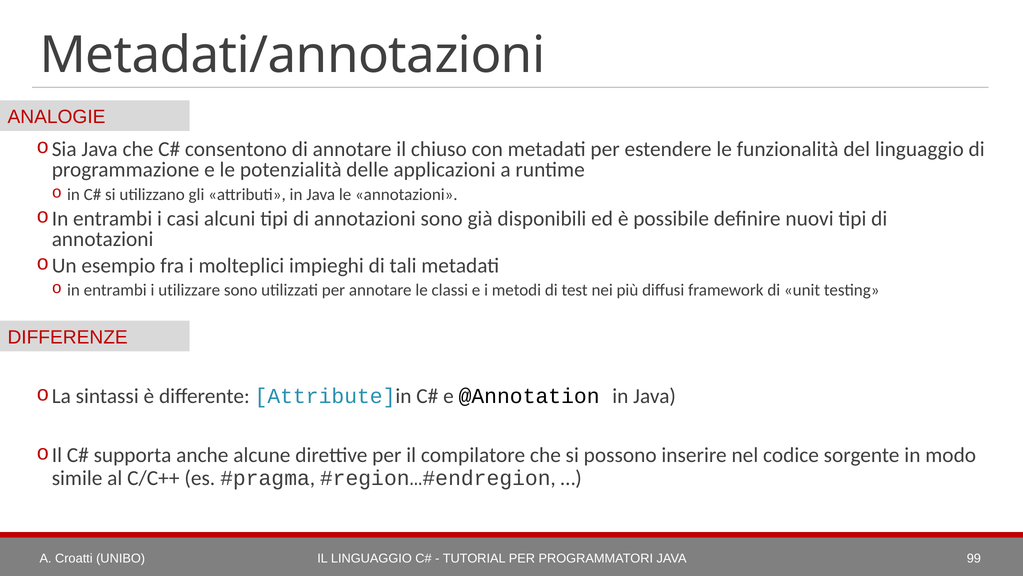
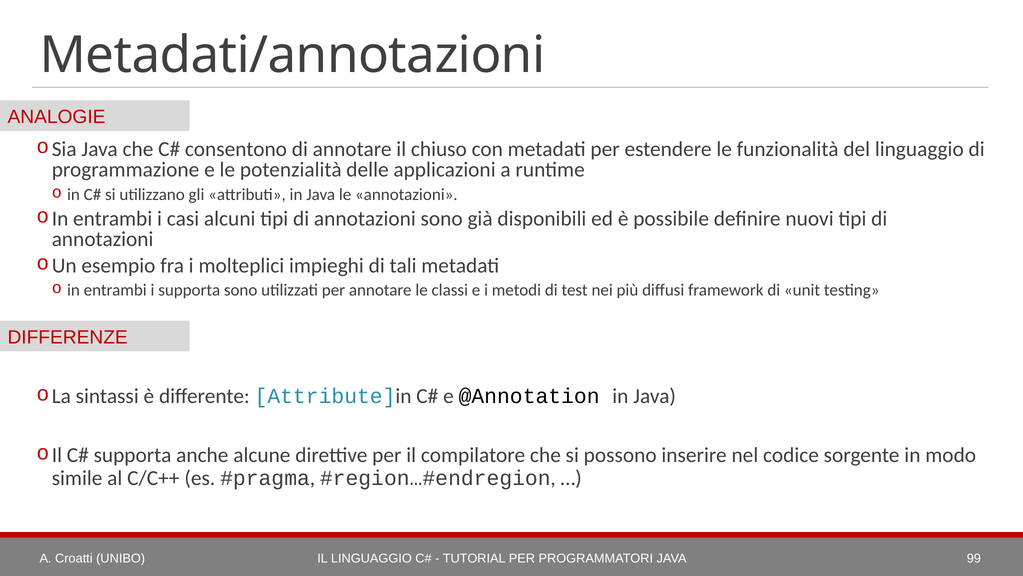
i utilizzare: utilizzare -> supporta (189, 290)
